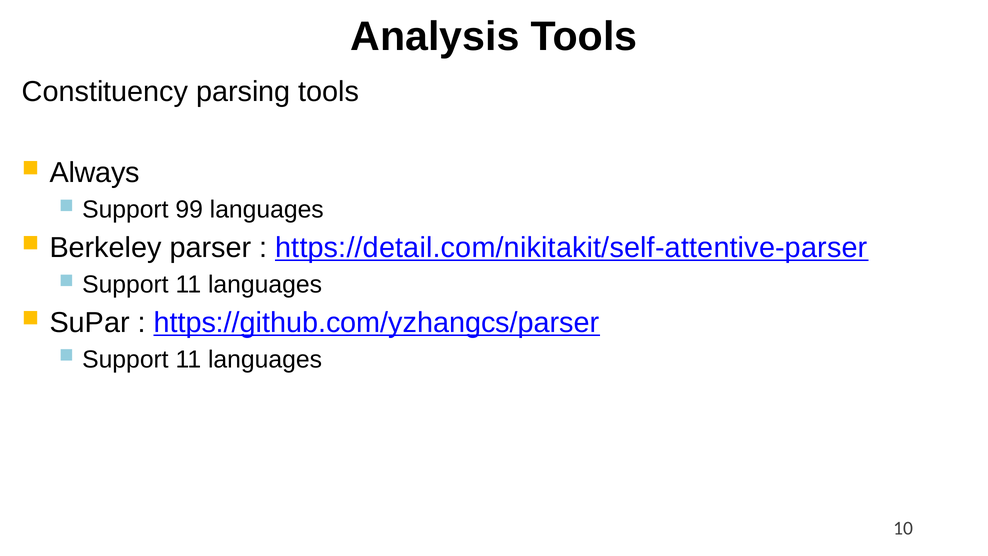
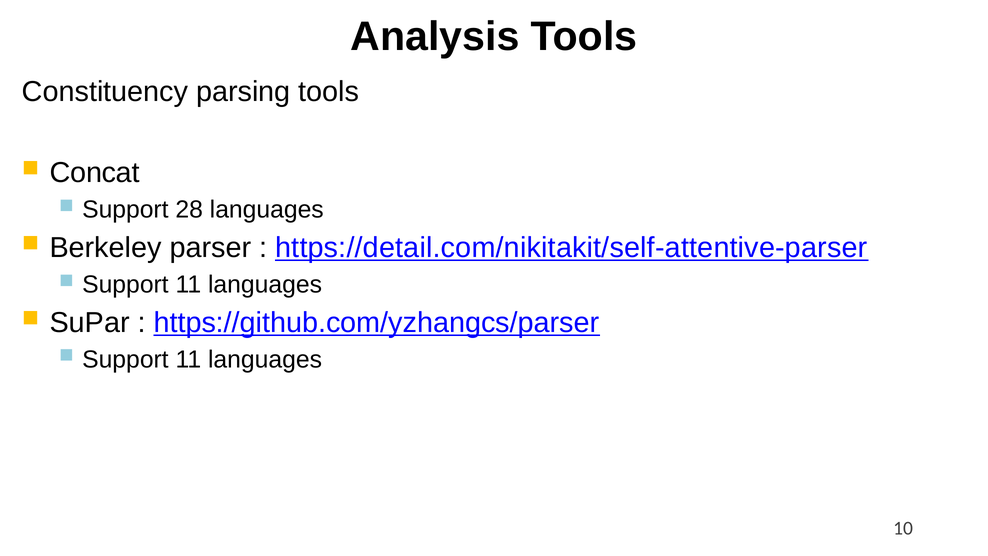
Always: Always -> Concat (95, 173)
99: 99 -> 28 (189, 209)
